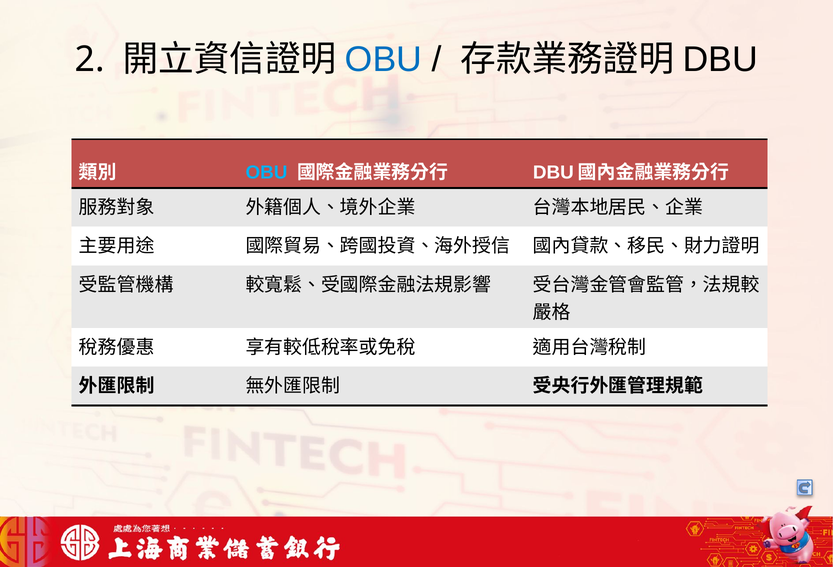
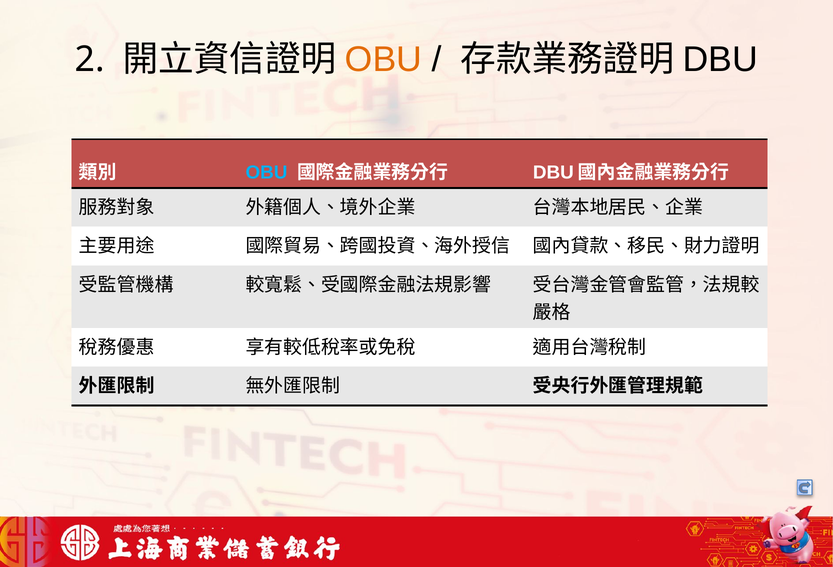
OBU colour: blue -> orange (384, 59)
